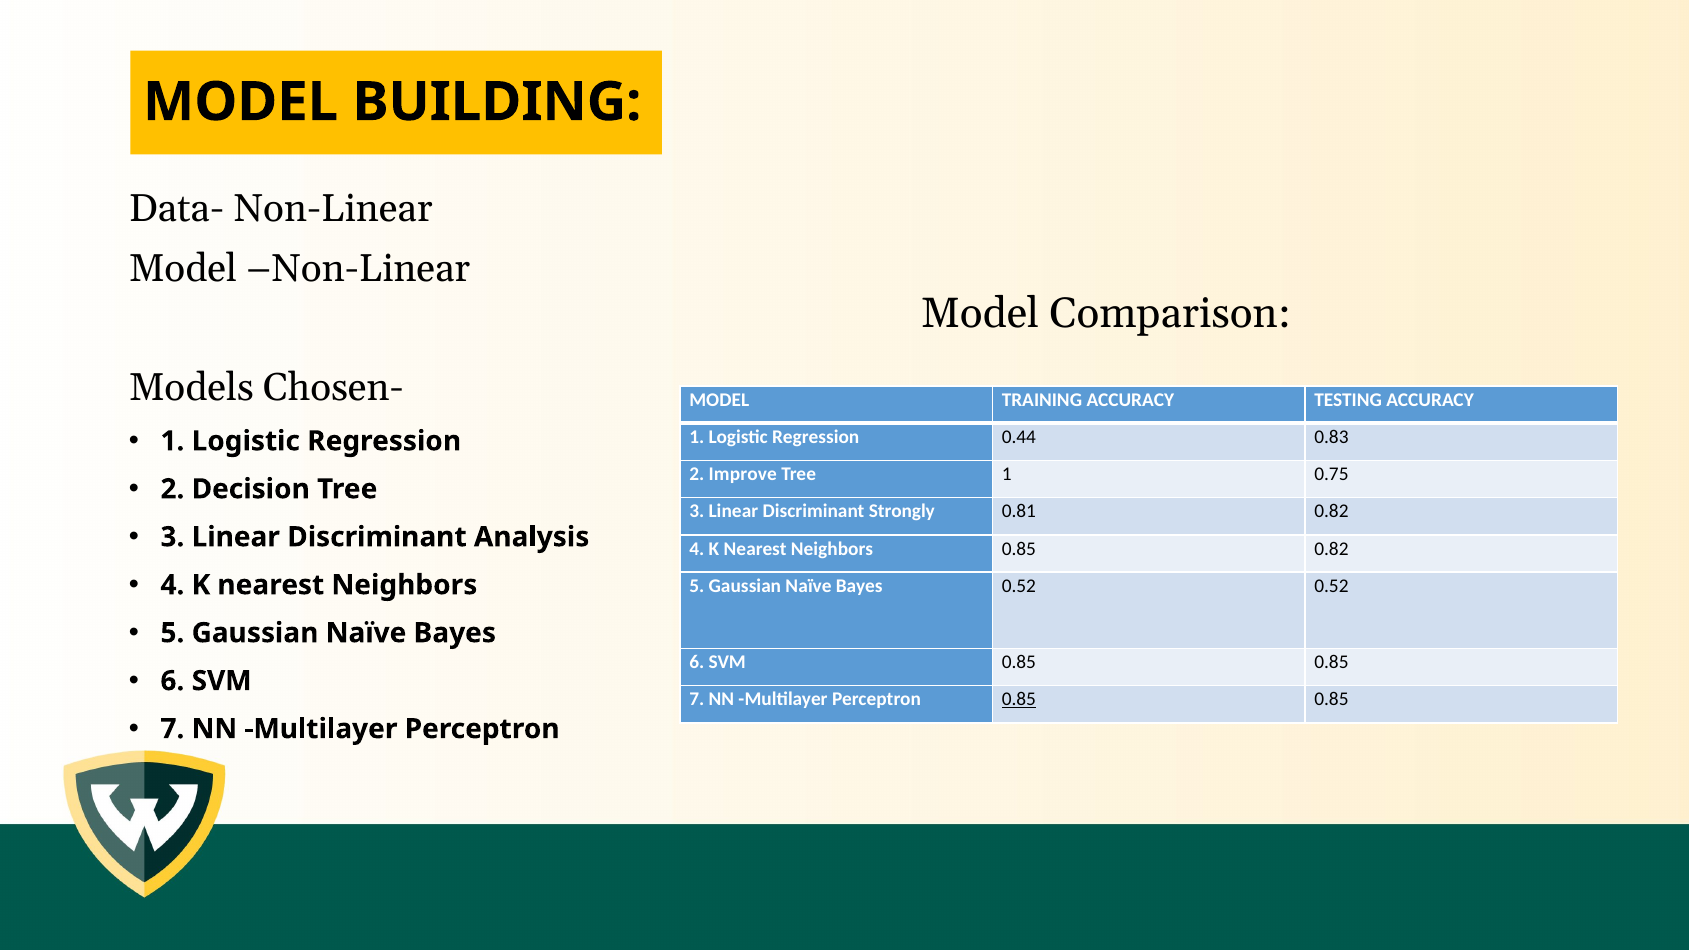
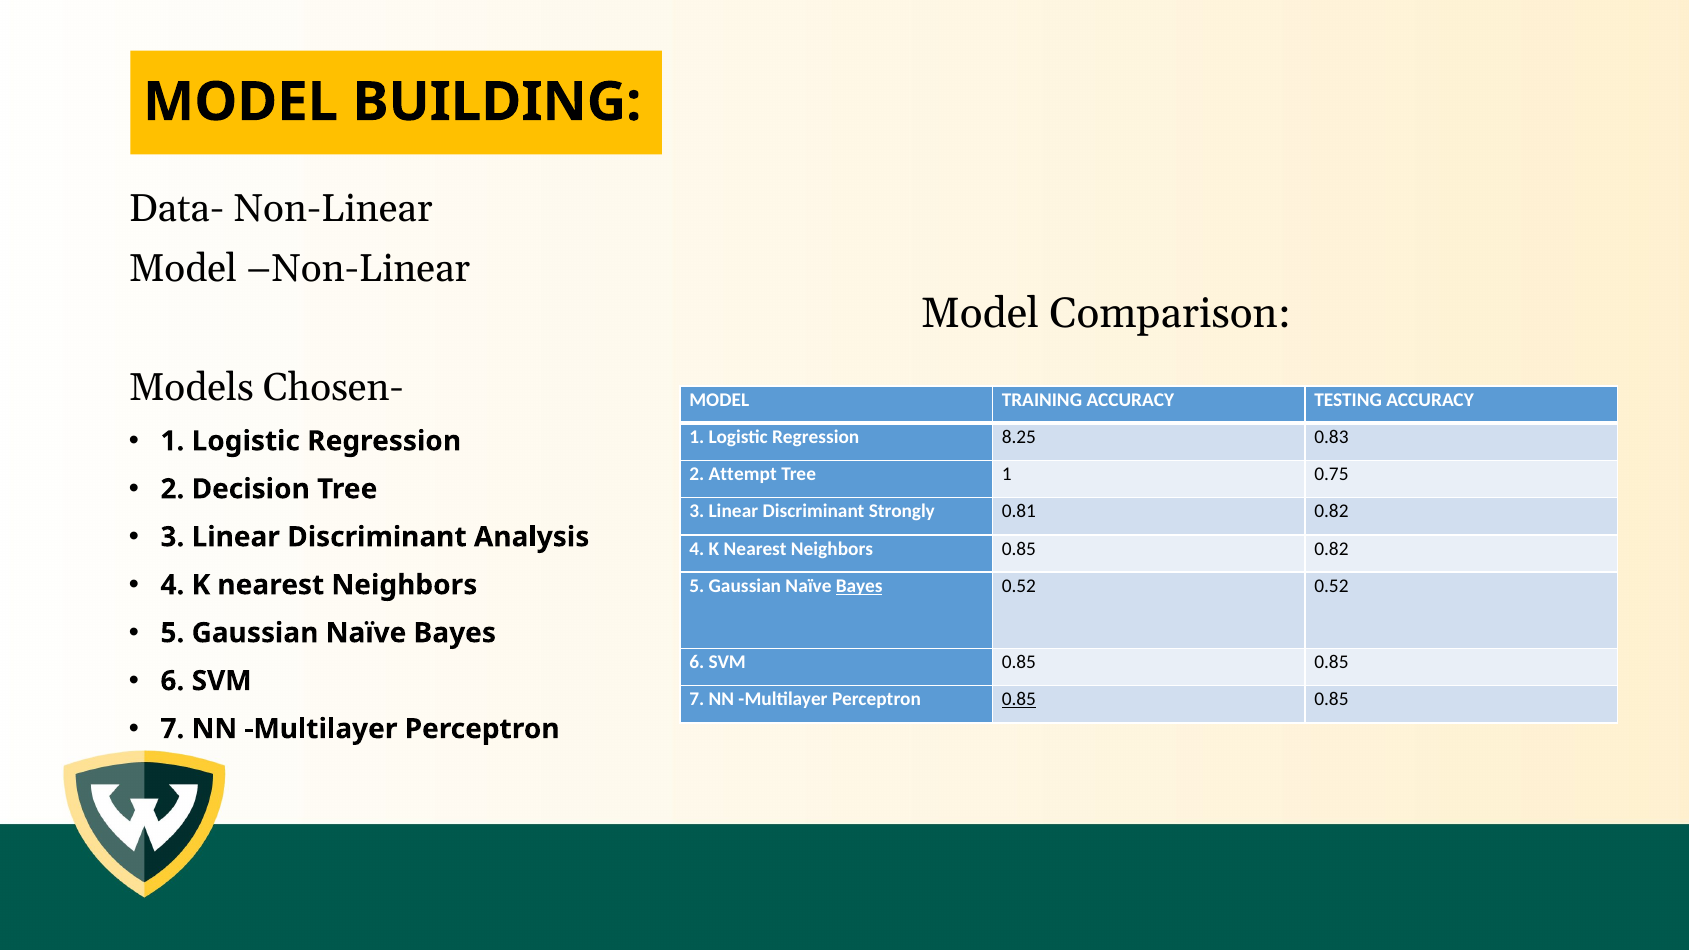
0.44: 0.44 -> 8.25 (1019, 437)
Improve: Improve -> Attempt (743, 474)
Bayes underline: none -> present (859, 586)
